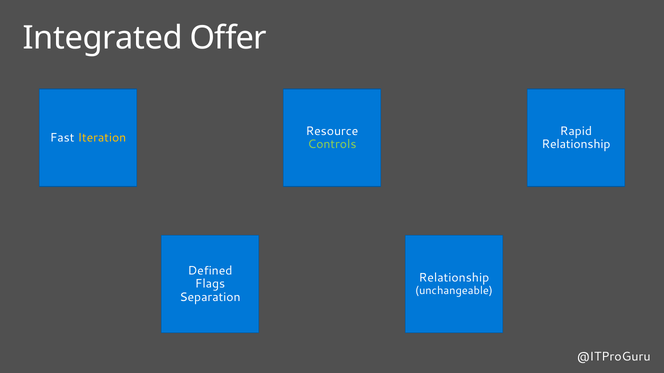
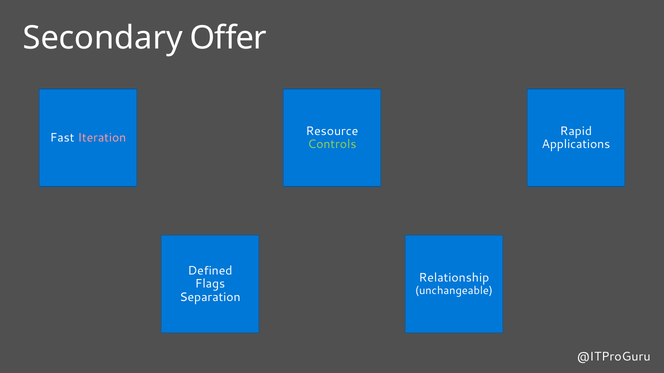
Integrated: Integrated -> Secondary (103, 38)
Iteration colour: yellow -> pink (102, 138)
Relationship: Relationship -> Applications (576, 144)
